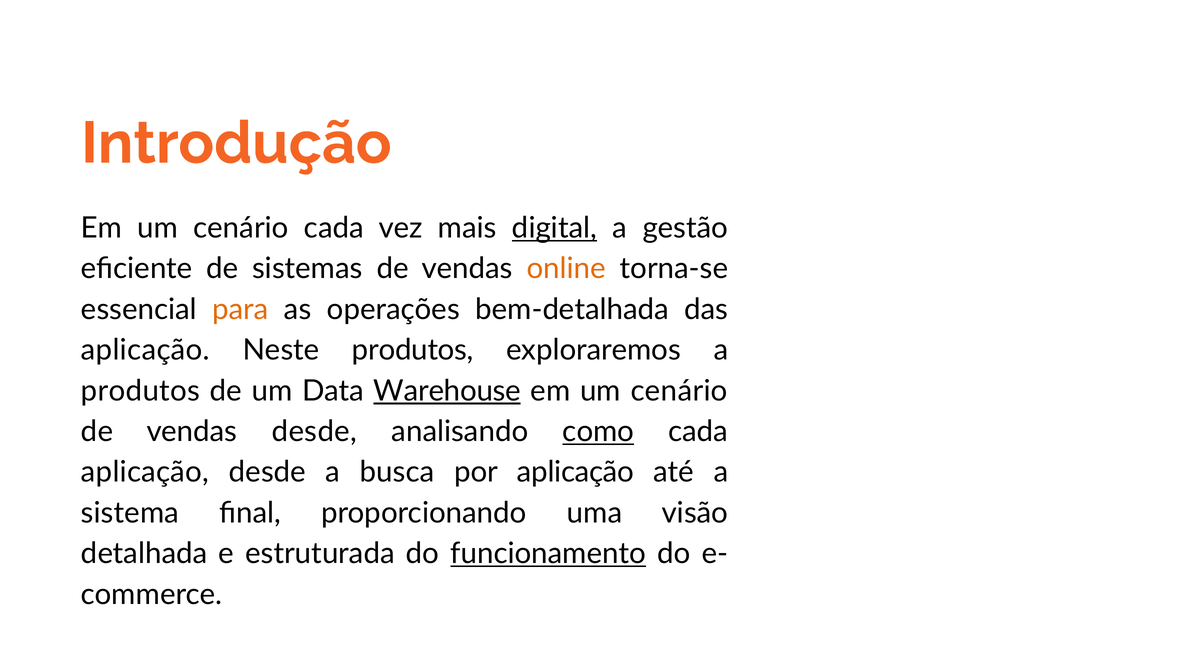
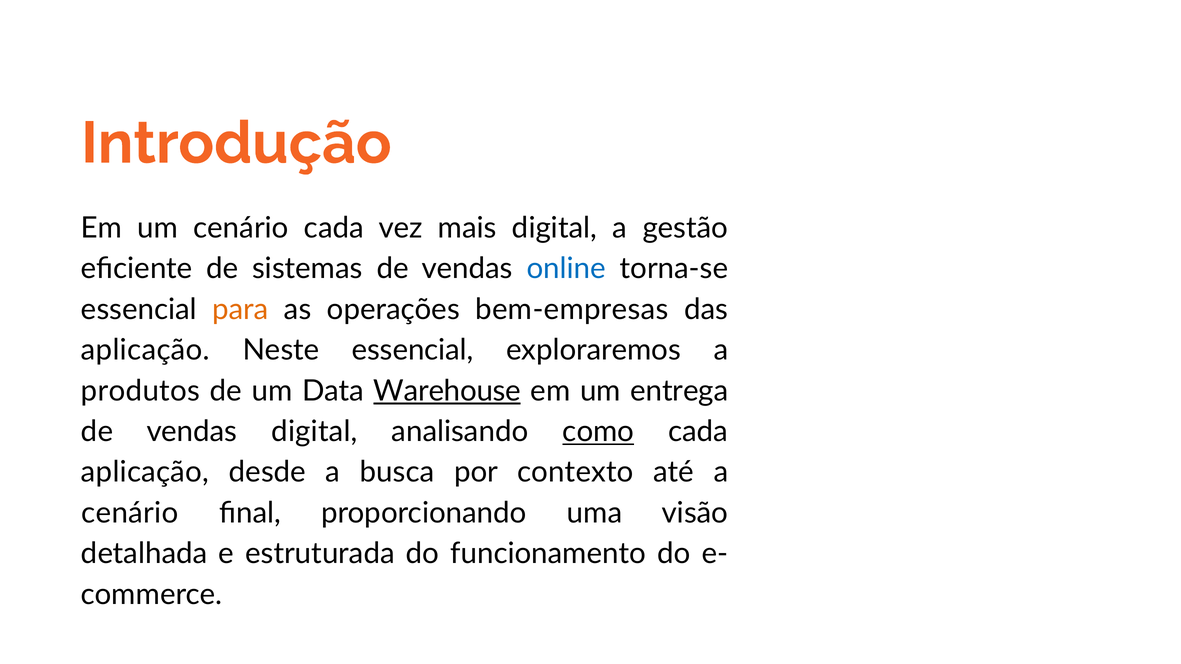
digital underline: present -> none (554, 228)
online colour: orange -> blue (566, 269)
bem-detalhada: bem-detalhada -> bem-empresas (572, 310)
Neste produtos: produtos -> essencial (413, 350)
cenário: cenário -> entrega (679, 391)
vendas desde: desde -> digital (314, 432)
por aplicação: aplicação -> contexto (575, 472)
sistema: sistema -> cenário (130, 513)
funcionamento underline: present -> none (548, 554)
